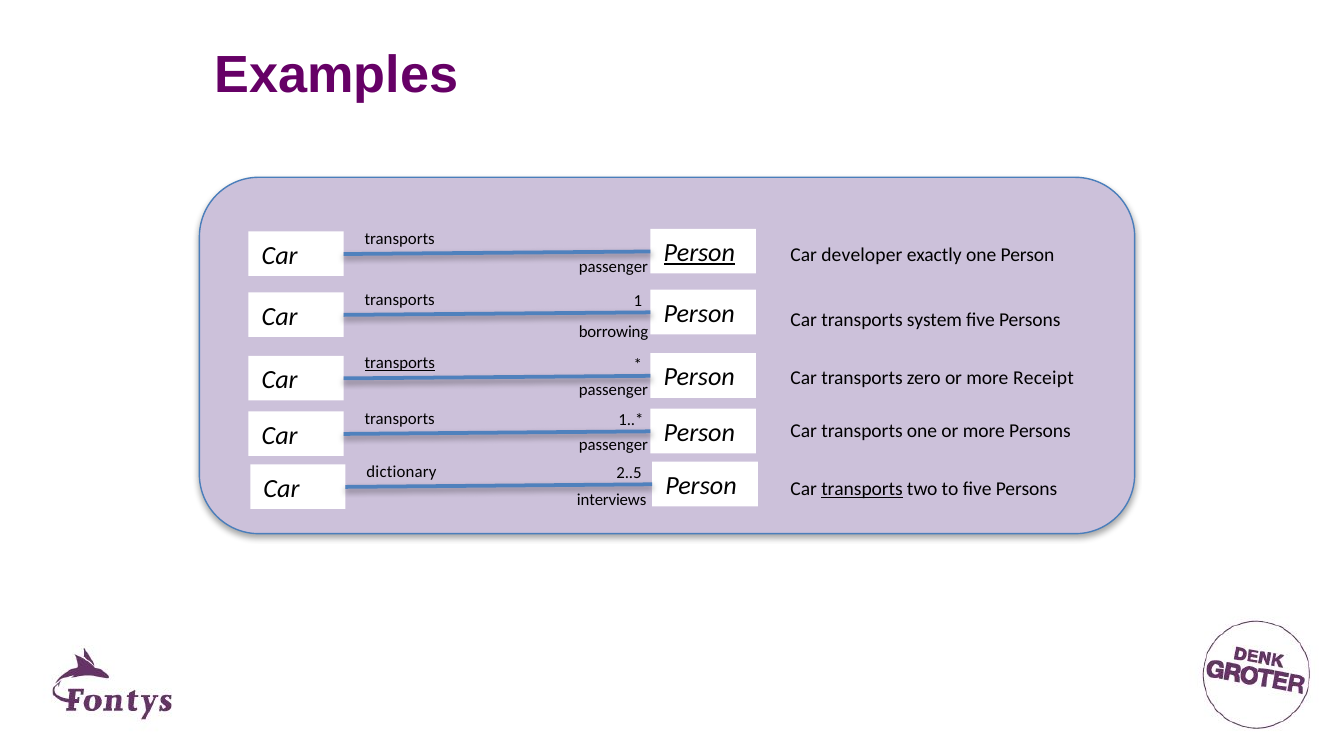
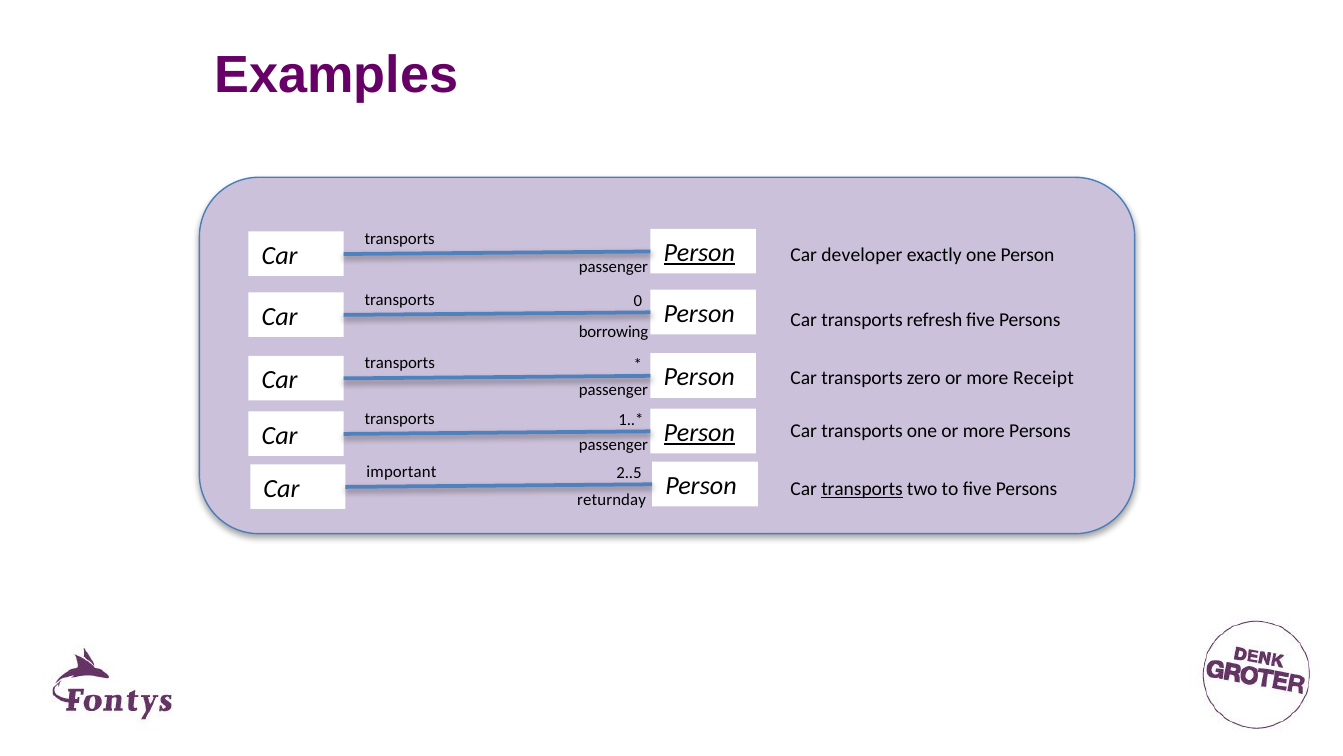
1: 1 -> 0 (638, 301)
system: system -> refresh (934, 320)
transports underline: present -> none (400, 363)
Person underline: none -> present (699, 433)
dictionary: dictionary -> important (401, 471)
interviews: interviews -> returnday (612, 499)
